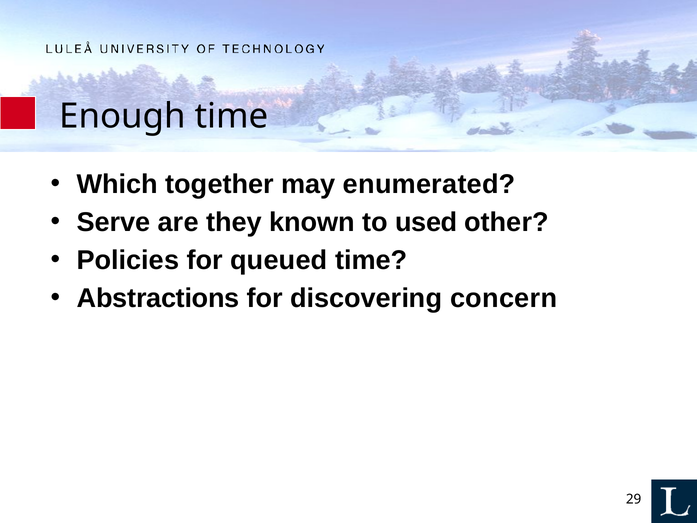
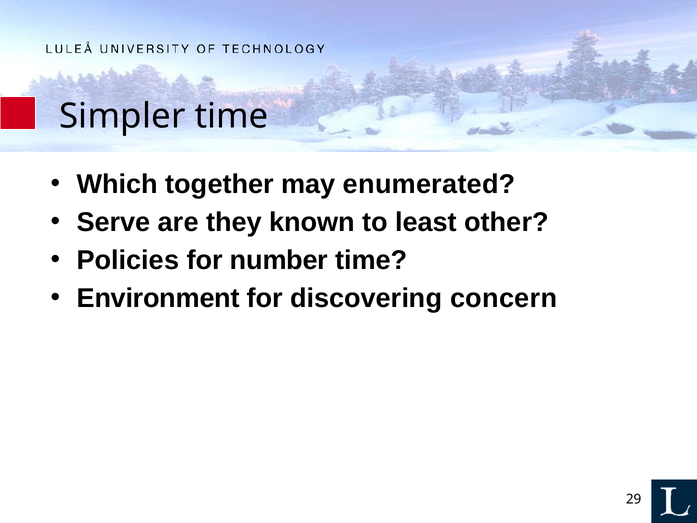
Enough: Enough -> Simpler (122, 116)
used: used -> least (426, 222)
queued: queued -> number (279, 260)
Abstractions: Abstractions -> Environment (158, 298)
